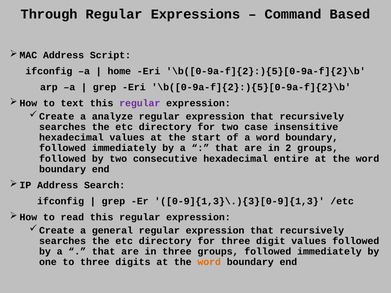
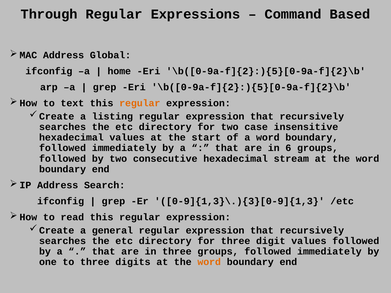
Script: Script -> Global (110, 55)
regular colour: purple -> orange (140, 103)
analyze: analyze -> listing (112, 116)
2: 2 -> 6 (288, 148)
entire: entire -> stream (291, 159)
